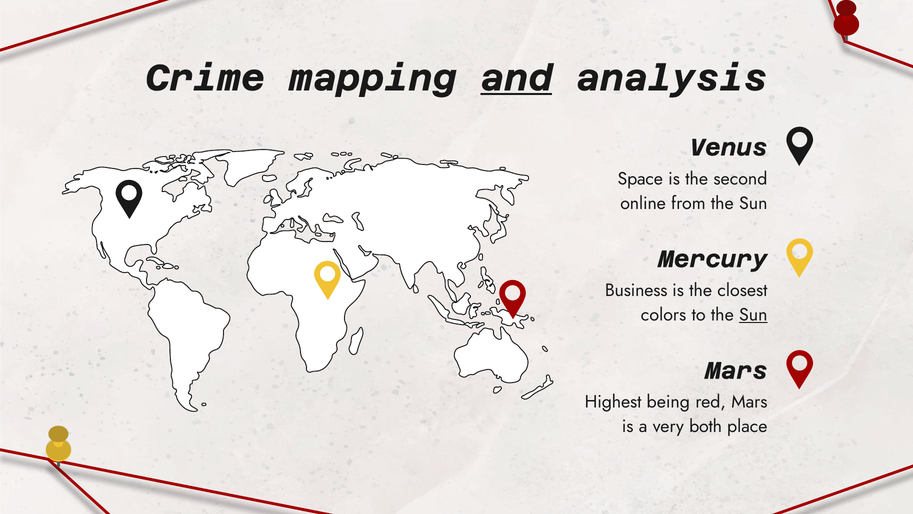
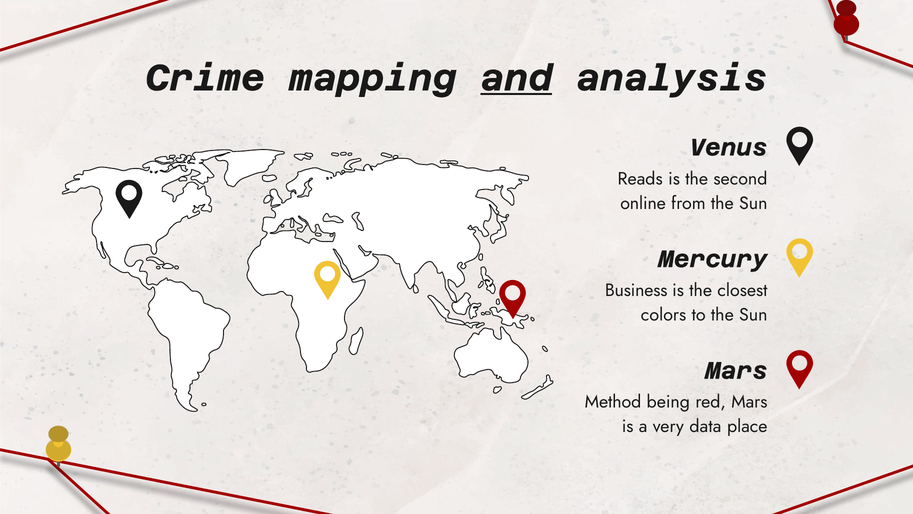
Space: Space -> Reads (640, 179)
Sun underline: present -> none (753, 315)
Highest: Highest -> Method (613, 402)
both: both -> data (705, 426)
